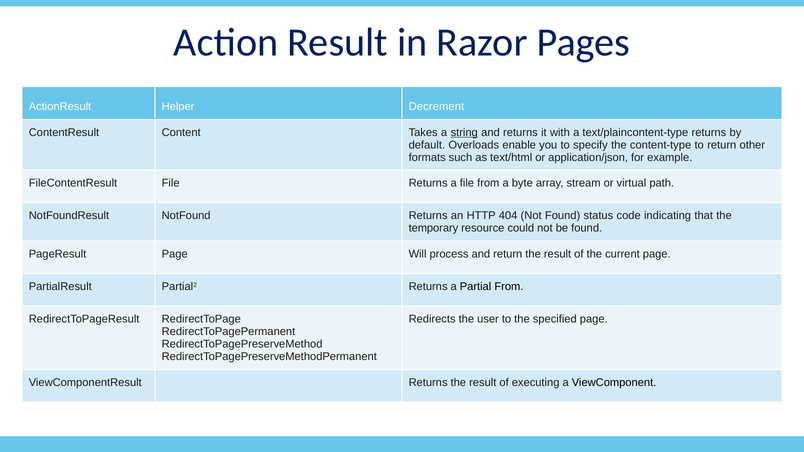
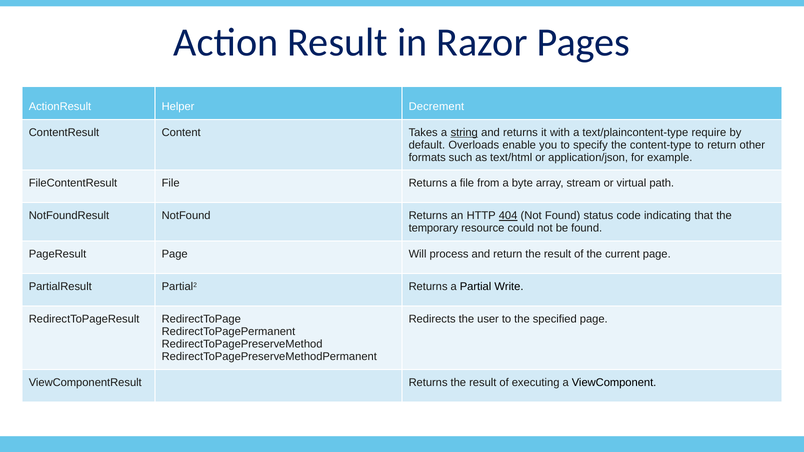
text/plaincontent-type returns: returns -> require (709, 132)
404 underline: none -> present (508, 216)
Partial From: From -> Write (509, 287)
